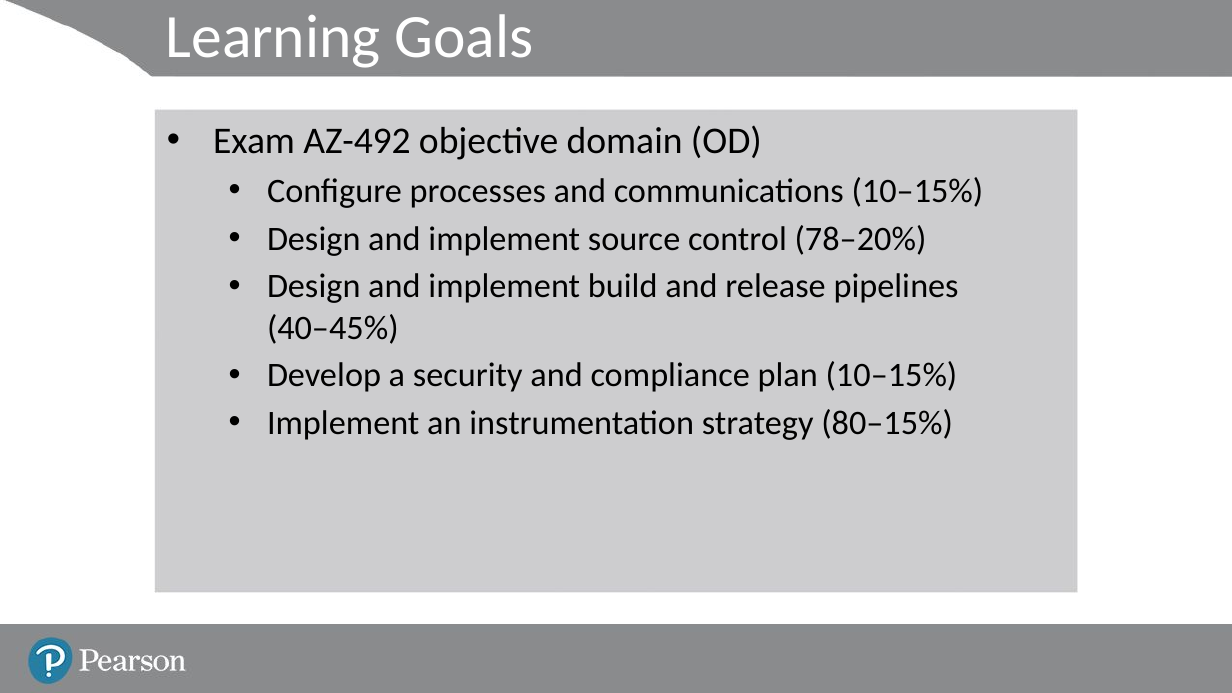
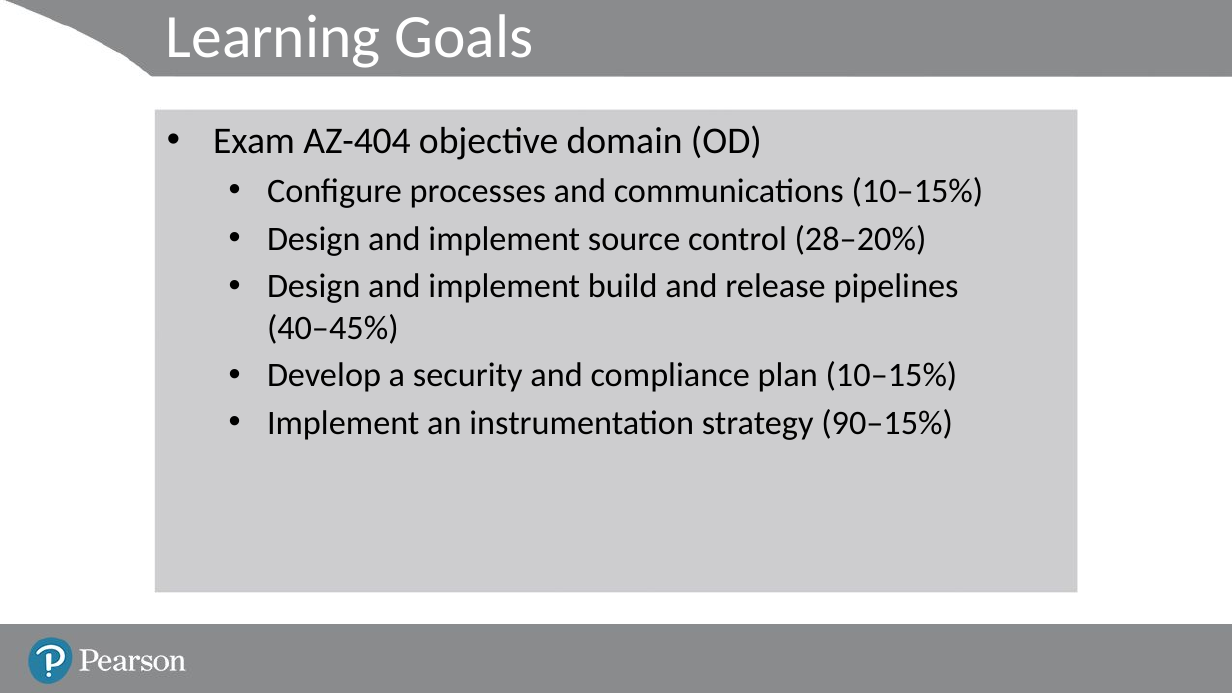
AZ-492: AZ-492 -> AZ-404 (357, 141)
78–20%: 78–20% -> 28–20% (860, 239)
80–15%: 80–15% -> 90–15% (887, 424)
